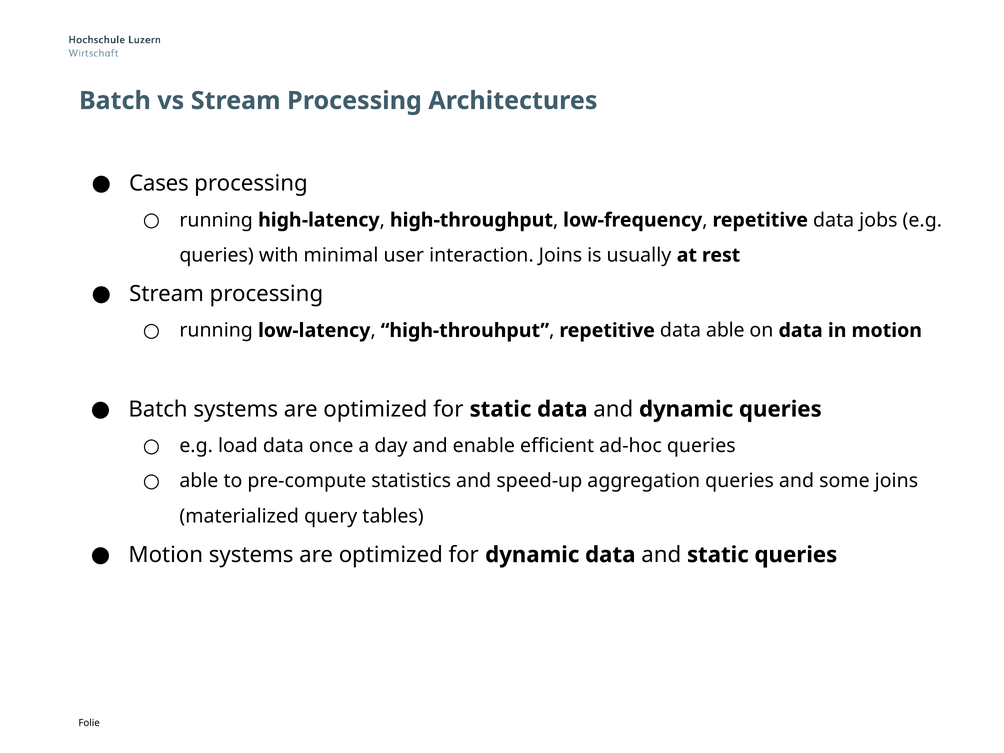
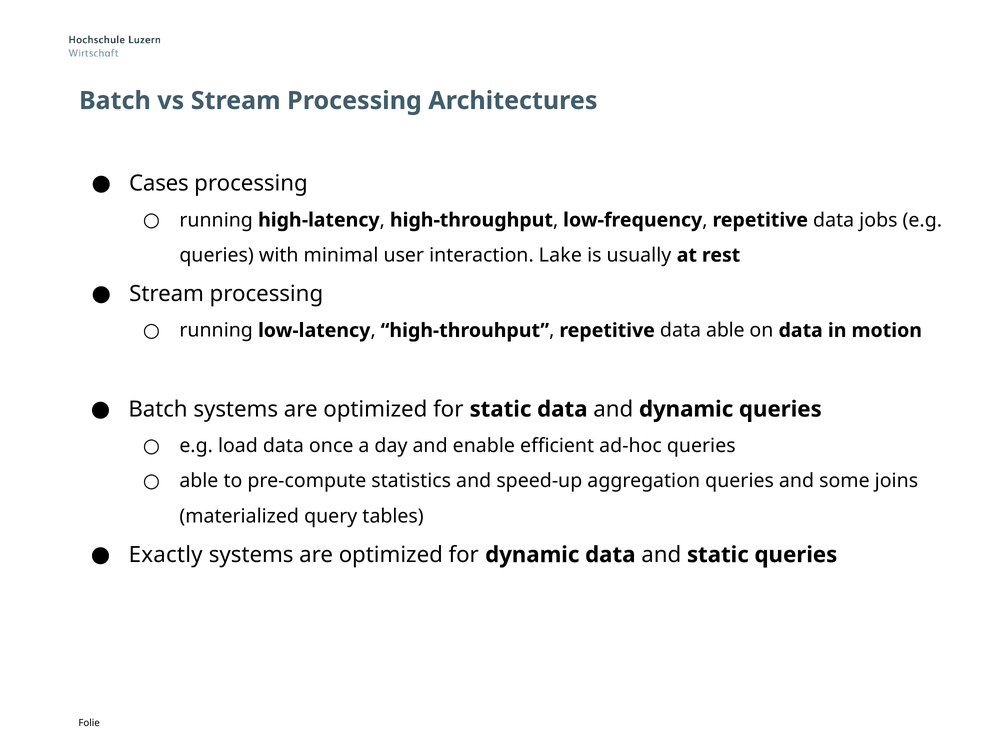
interaction Joins: Joins -> Lake (560, 255)
Motion: Motion -> Exactly (166, 555)
